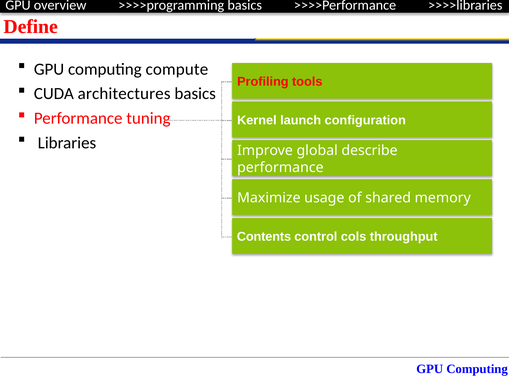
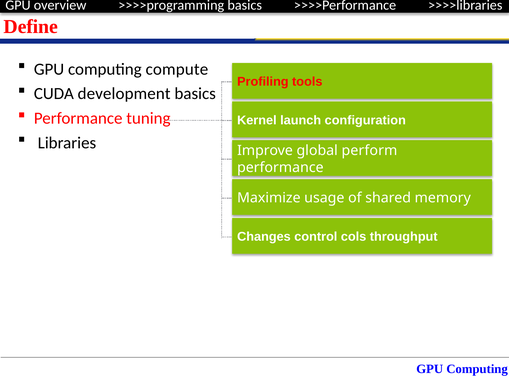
architectures: architectures -> development (124, 94)
describe: describe -> perform (369, 151)
Contents: Contents -> Changes (264, 237)
